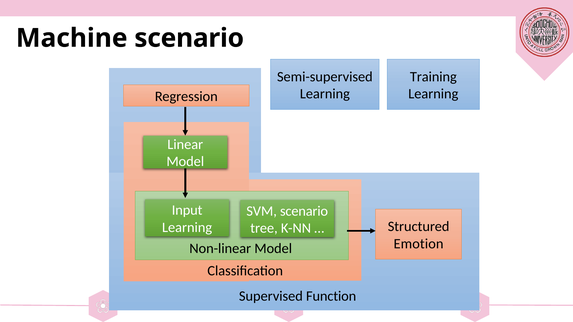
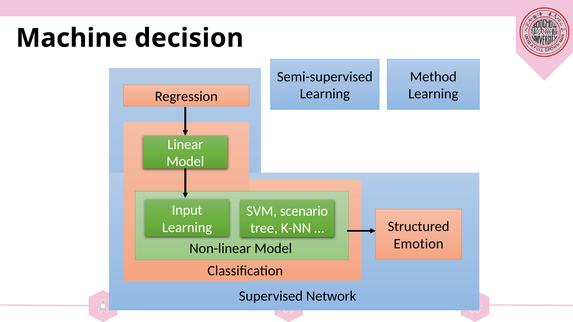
Machine scenario: scenario -> decision (189, 38)
Training: Training -> Method (433, 77)
Function: Function -> Network (331, 296)
